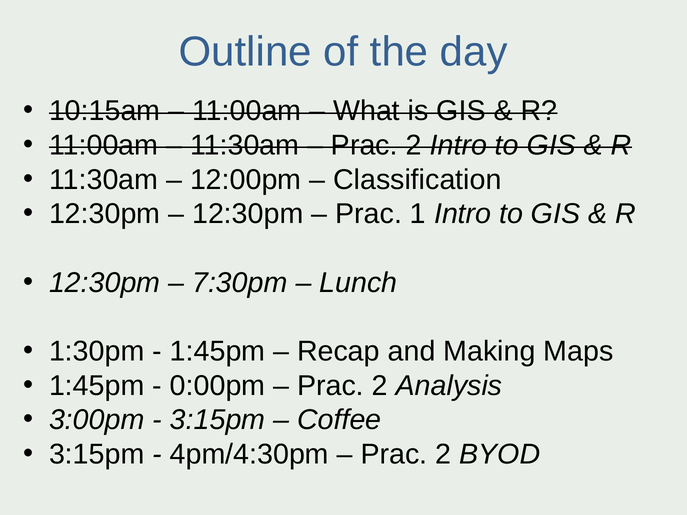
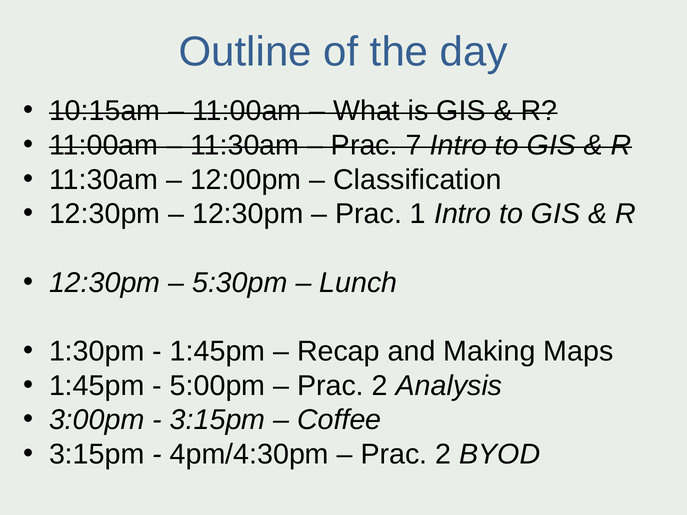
2: 2 -> 7 (414, 145)
7:30pm: 7:30pm -> 5:30pm (240, 283)
0:00pm: 0:00pm -> 5:00pm (218, 386)
